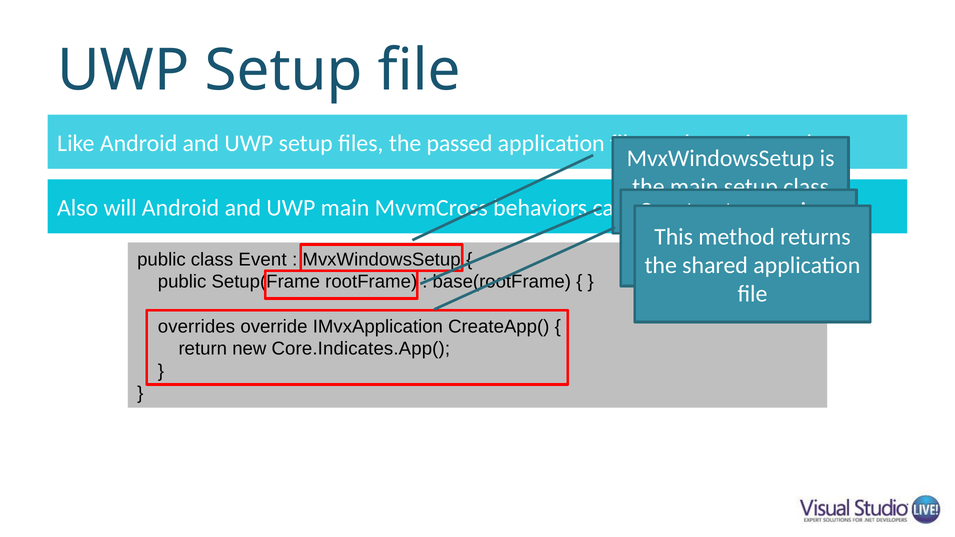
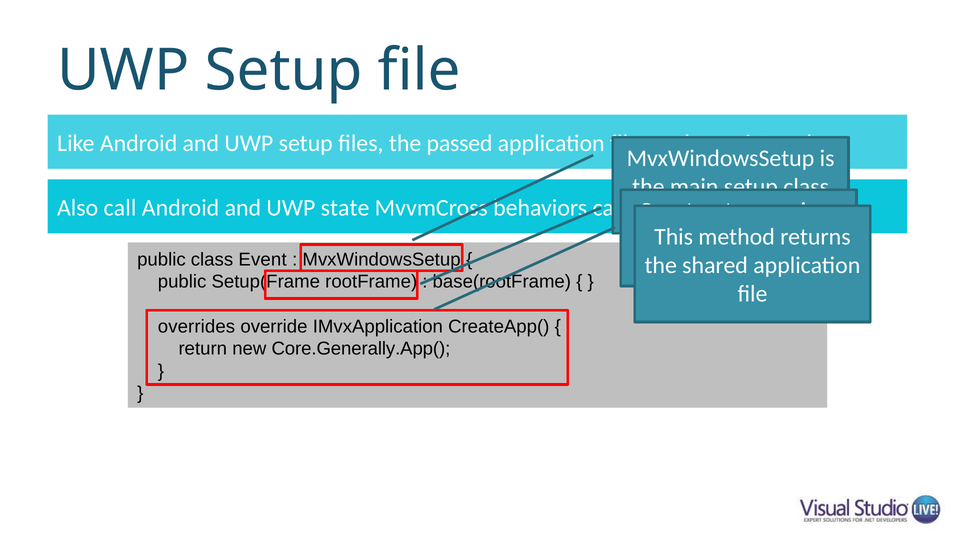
will: will -> call (120, 208)
UWP main: main -> state (345, 208)
Core.Indicates.App(: Core.Indicates.App( -> Core.Generally.App( (361, 349)
